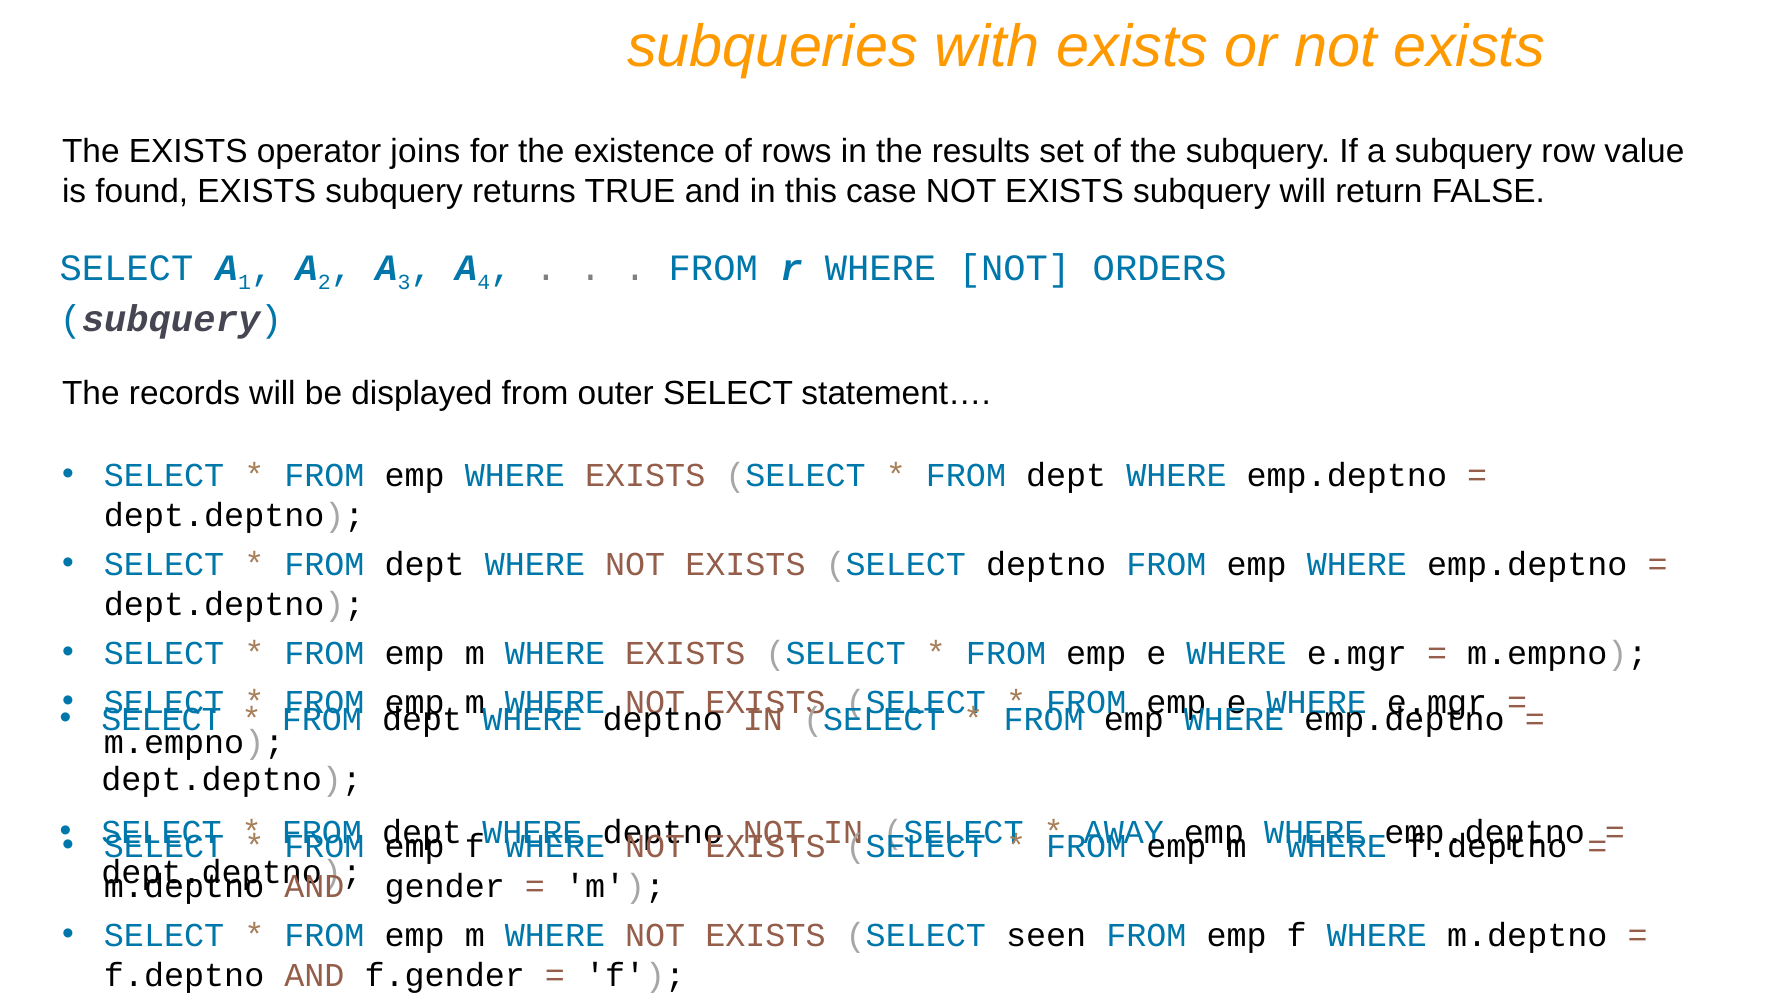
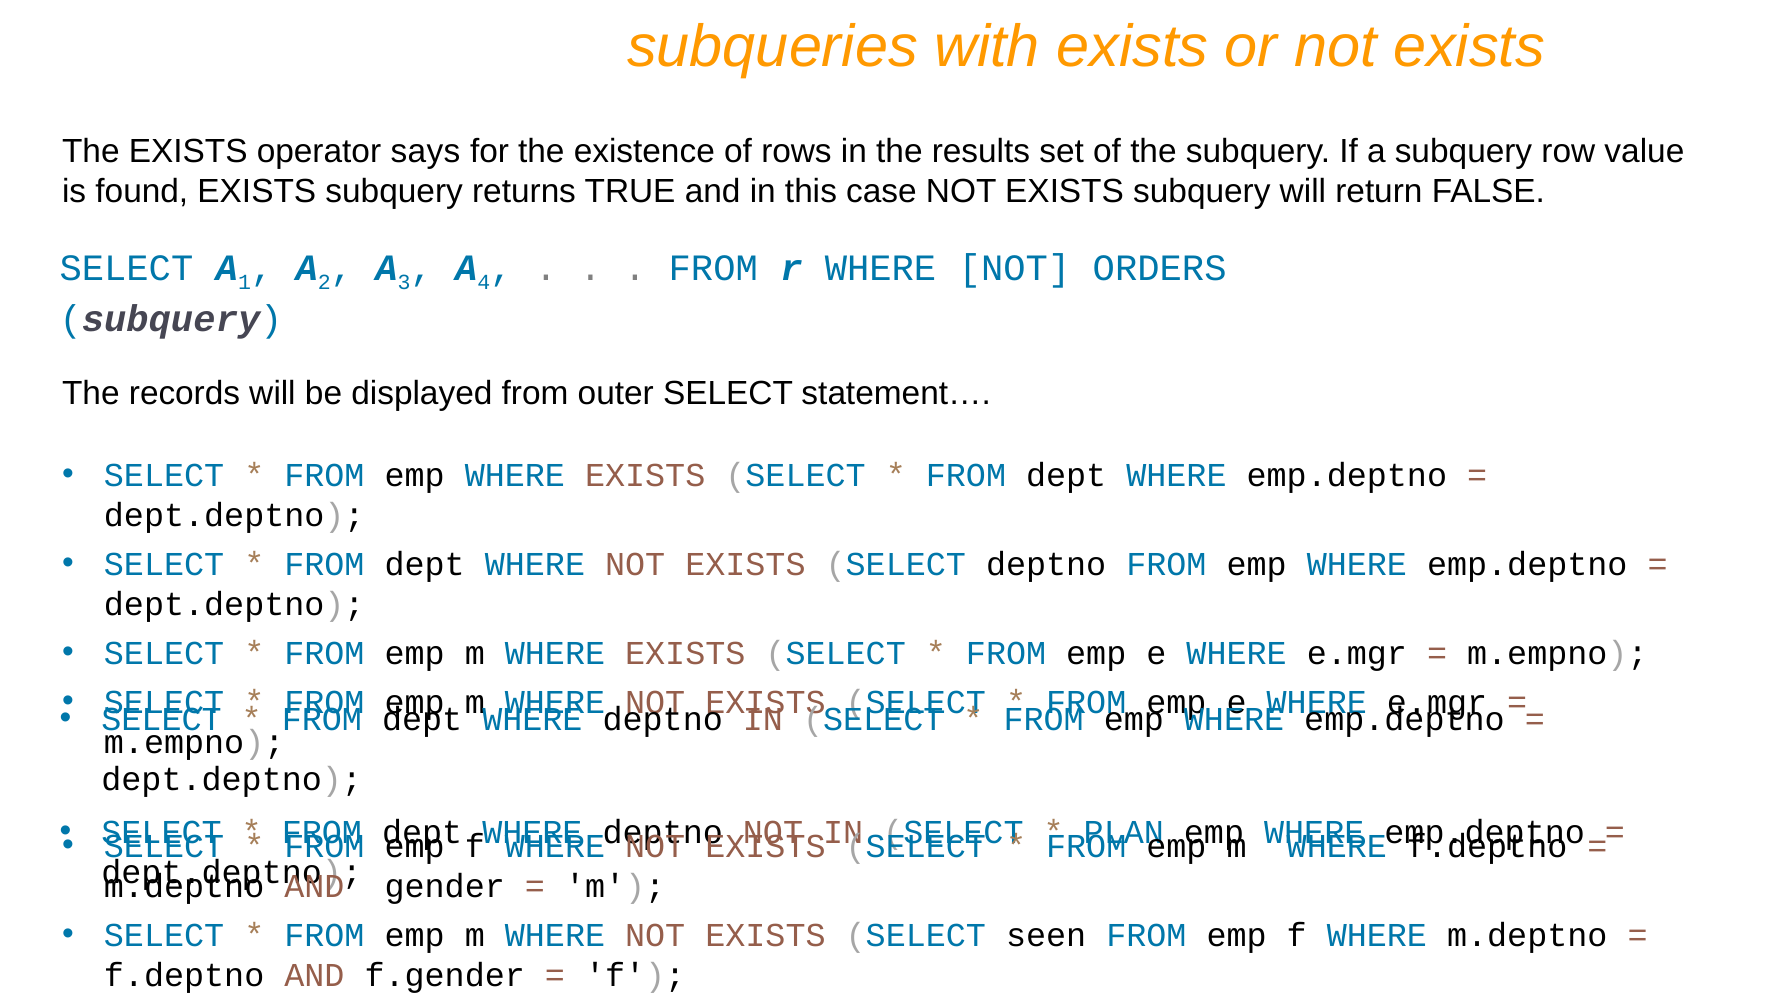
joins: joins -> says (425, 151)
AWAY: AWAY -> PLAN (1124, 832)
